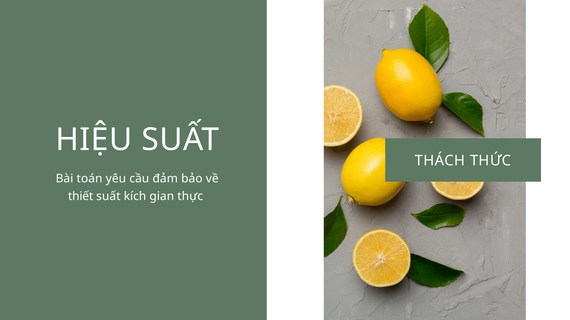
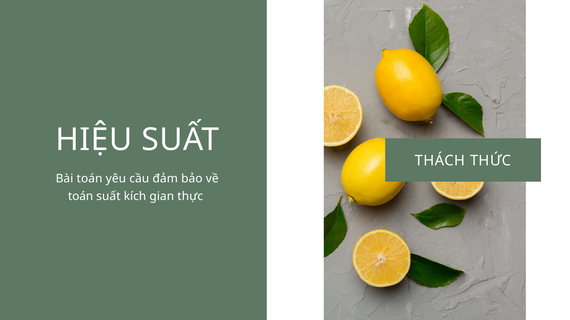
thiết: thiết -> toán (81, 197)
